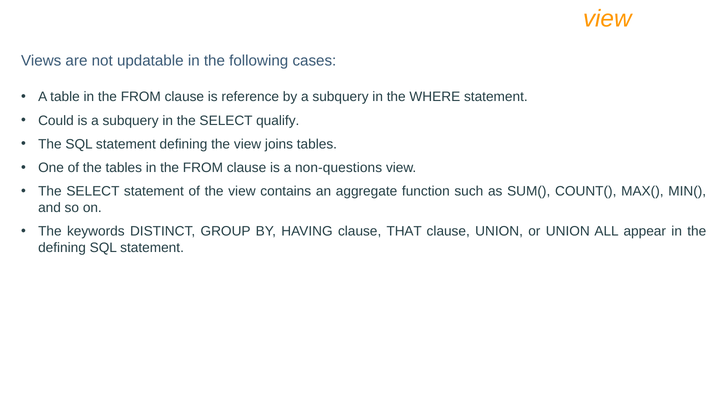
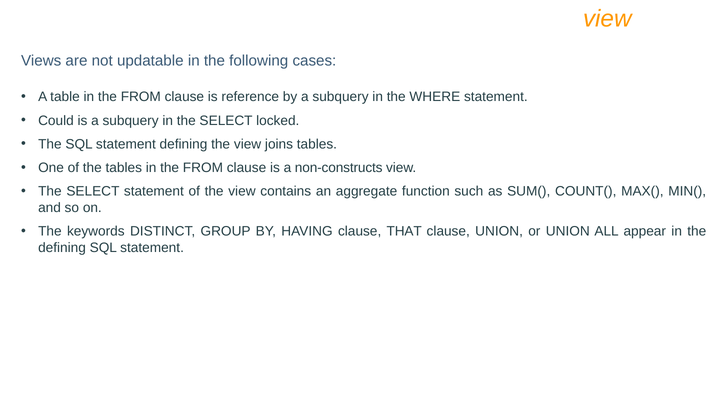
qualify: qualify -> locked (278, 121)
non-questions: non-questions -> non-constructs (339, 168)
